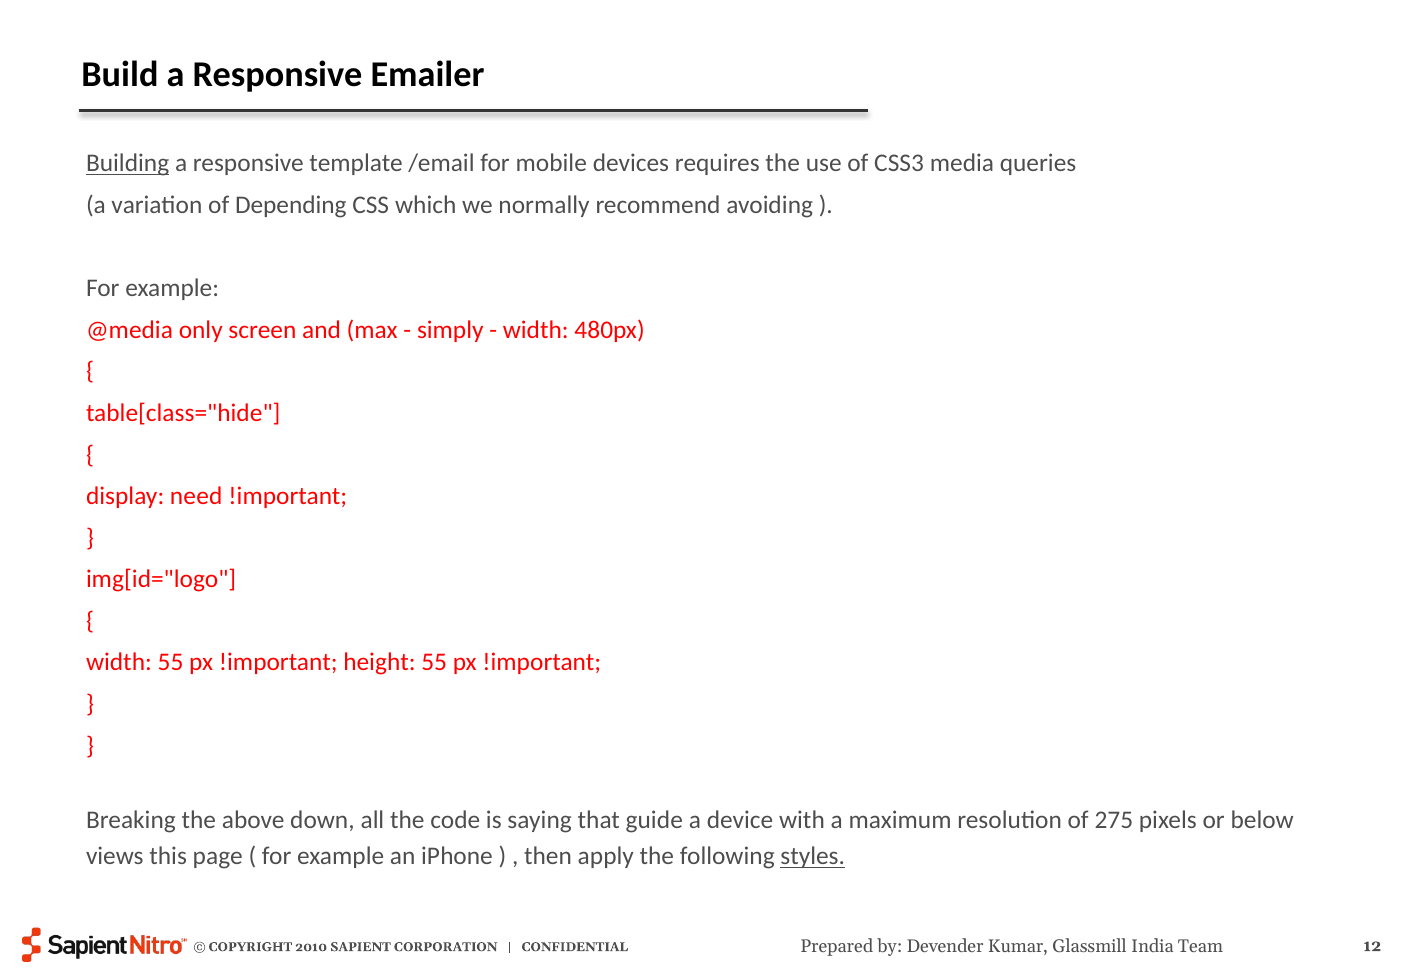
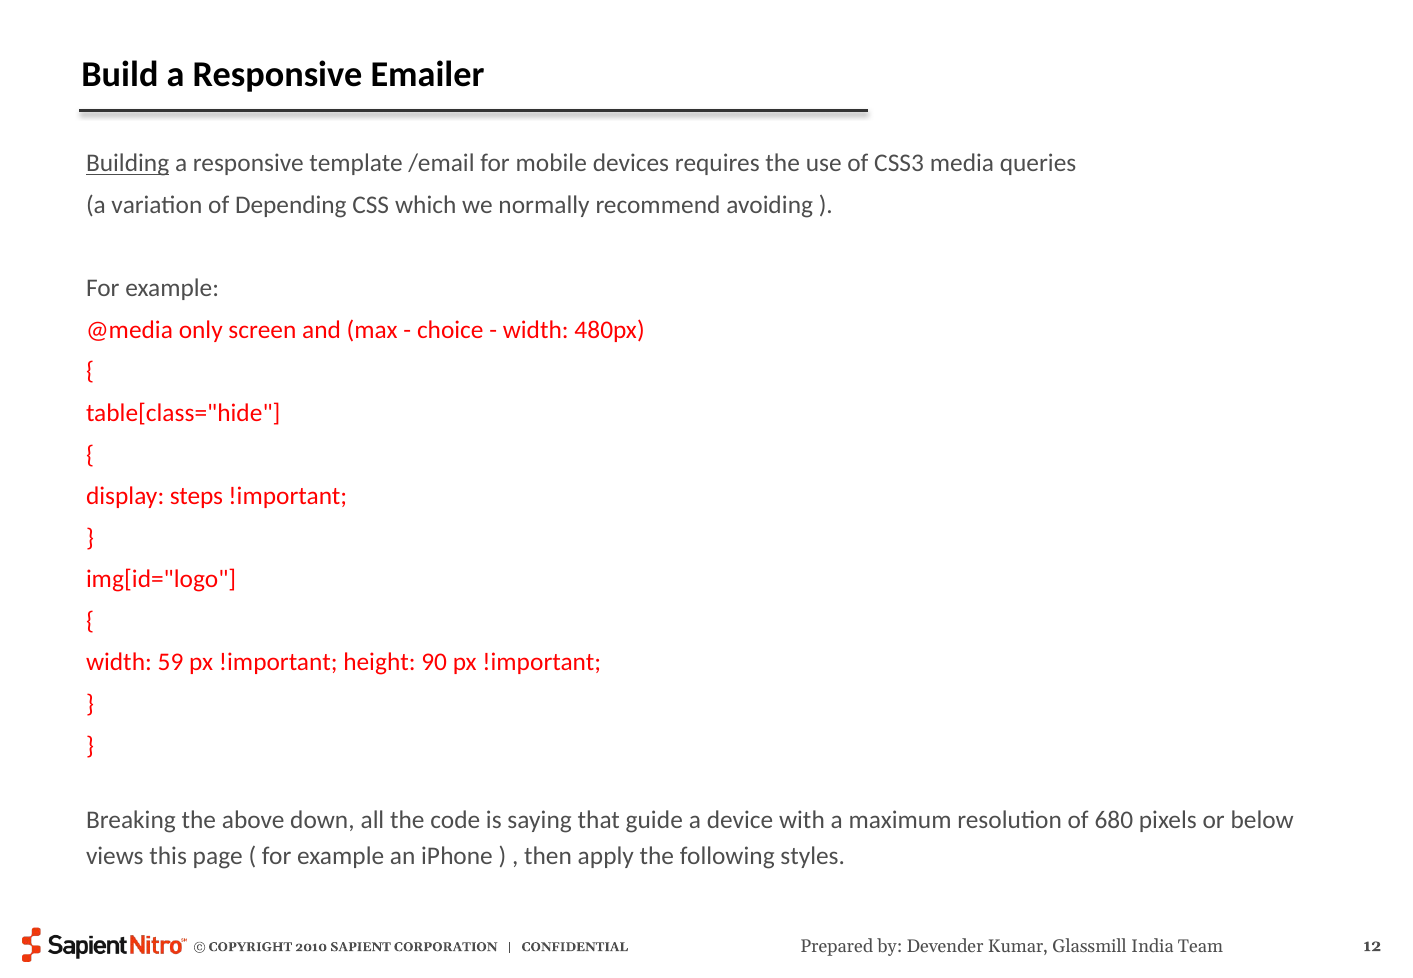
simply: simply -> choice (450, 330)
need: need -> steps (196, 496)
width 55: 55 -> 59 (171, 663)
height 55: 55 -> 90 (434, 663)
275: 275 -> 680 (1114, 820)
styles underline: present -> none (813, 857)
